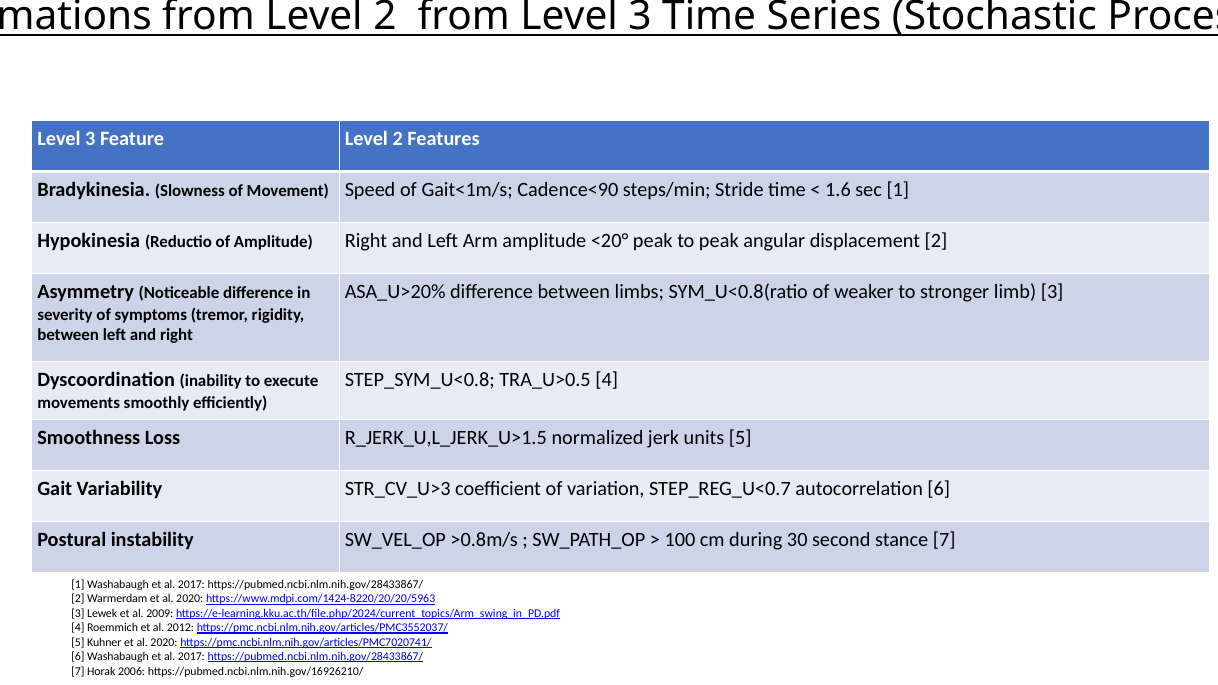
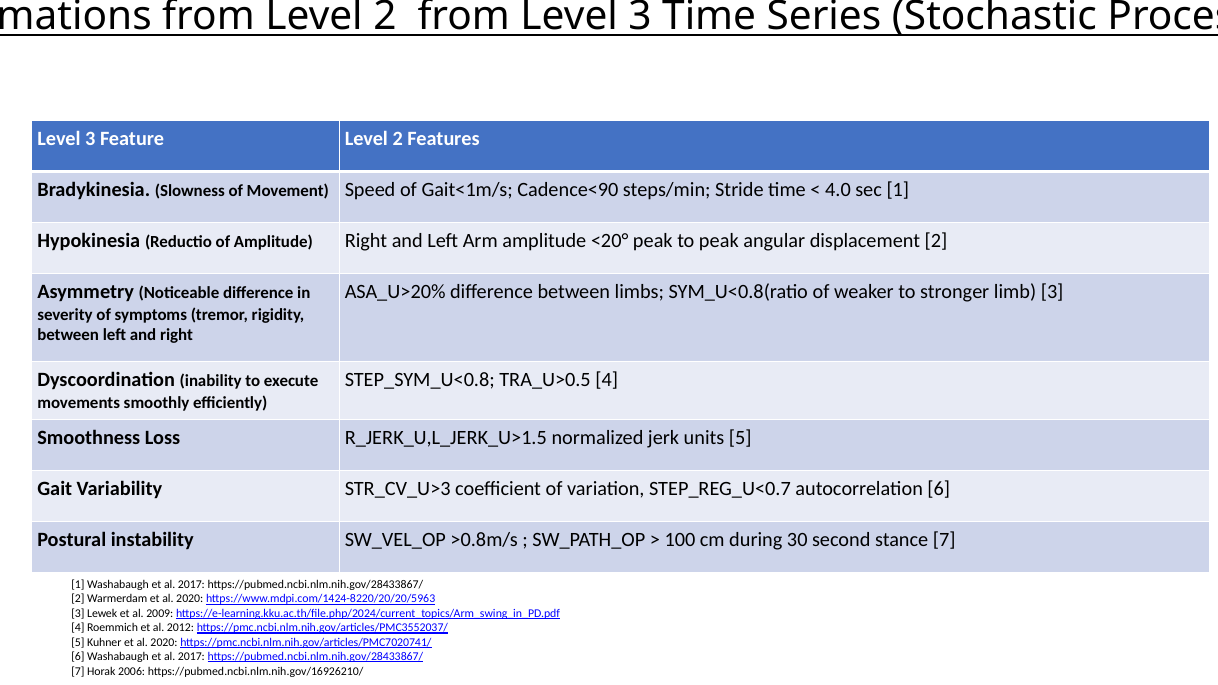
1.6: 1.6 -> 4.0 (838, 190)
